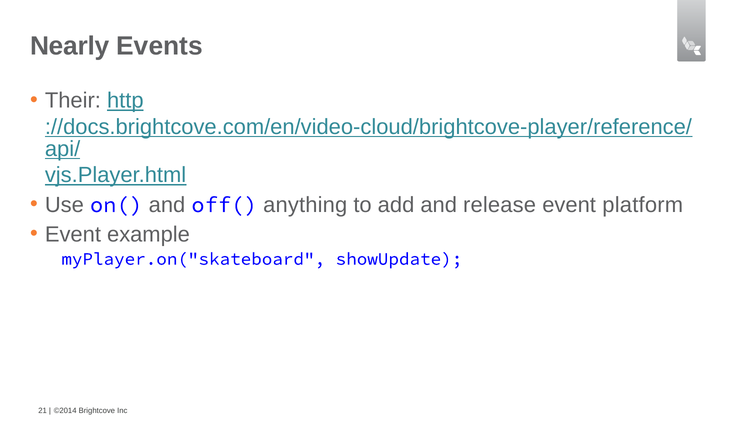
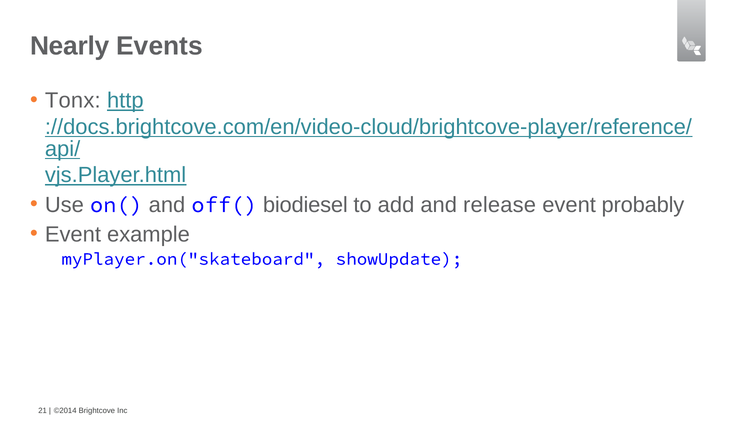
Their: Their -> Tonx (73, 101)
anything: anything -> biodiesel (305, 205)
platform: platform -> probably (643, 205)
